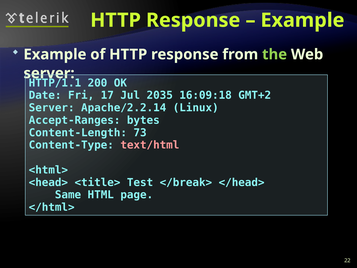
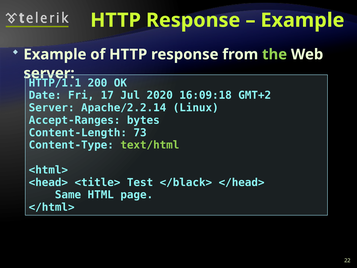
2035: 2035 -> 2020 (160, 95)
text/html colour: pink -> light green (150, 145)
</break>: </break> -> </black> (186, 182)
